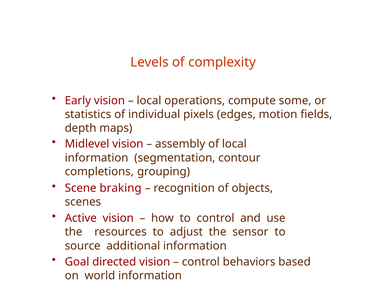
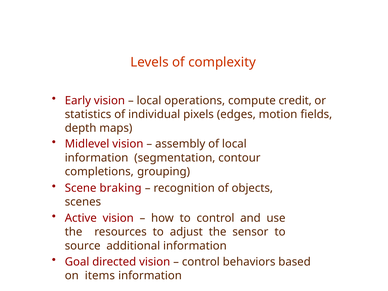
some: some -> credit (295, 101)
world: world -> items (100, 276)
